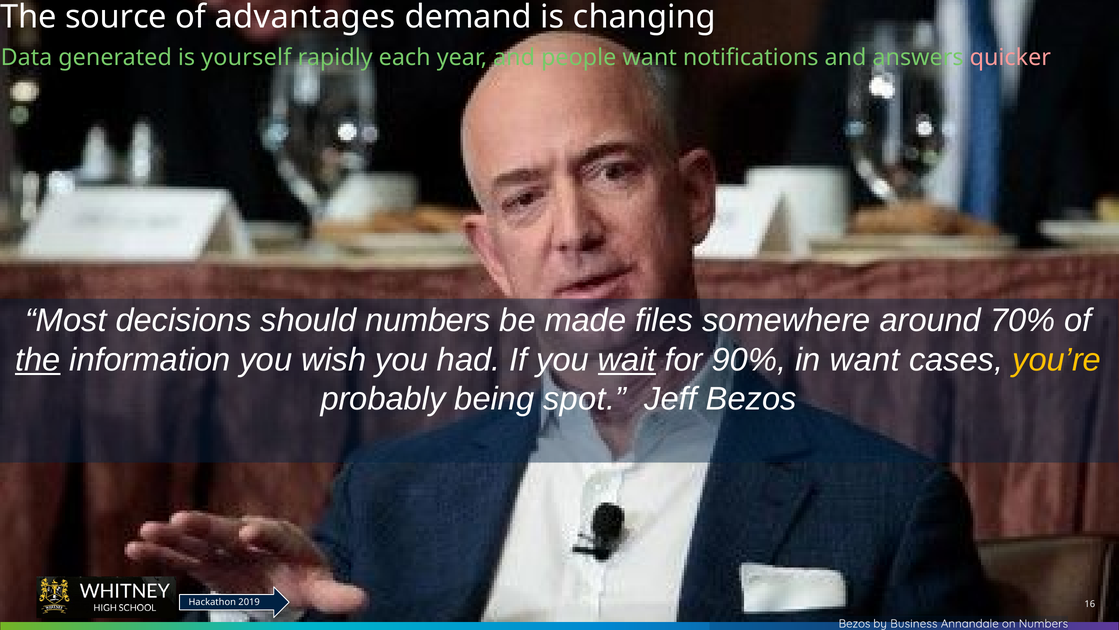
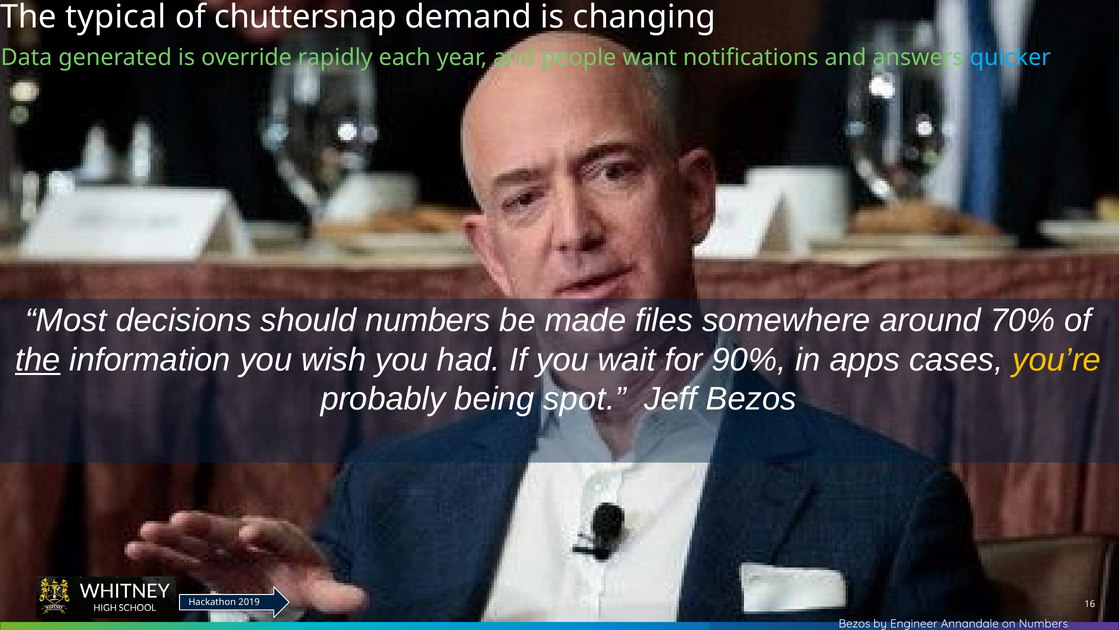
source: source -> typical (116, 17)
advantages: advantages -> chuttersnap (305, 17)
yourself: yourself -> override (246, 58)
quicker colour: pink -> light blue (1010, 58)
wait underline: present -> none (627, 360)
in want: want -> apps (865, 360)
Business: Business -> Engineer (914, 623)
